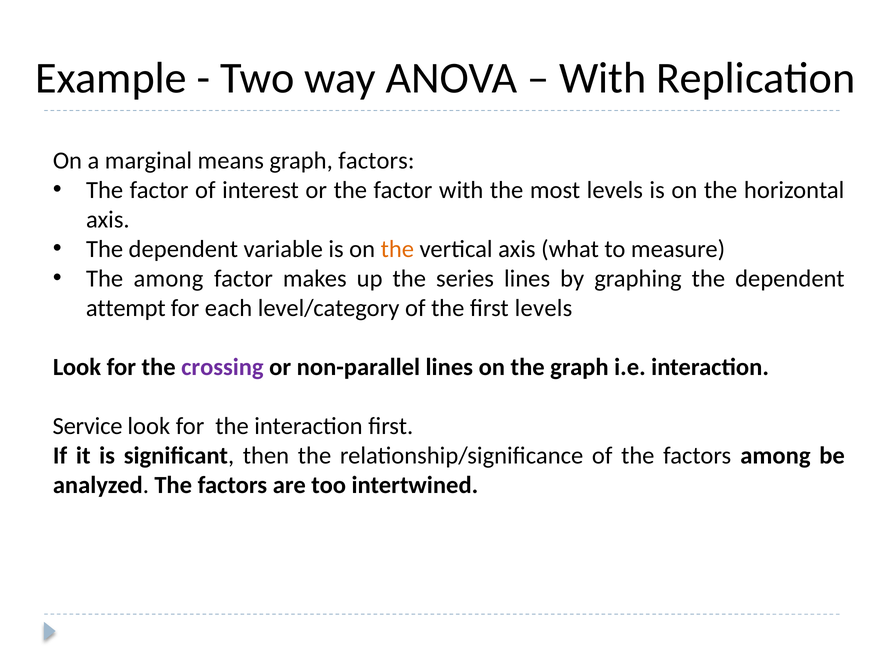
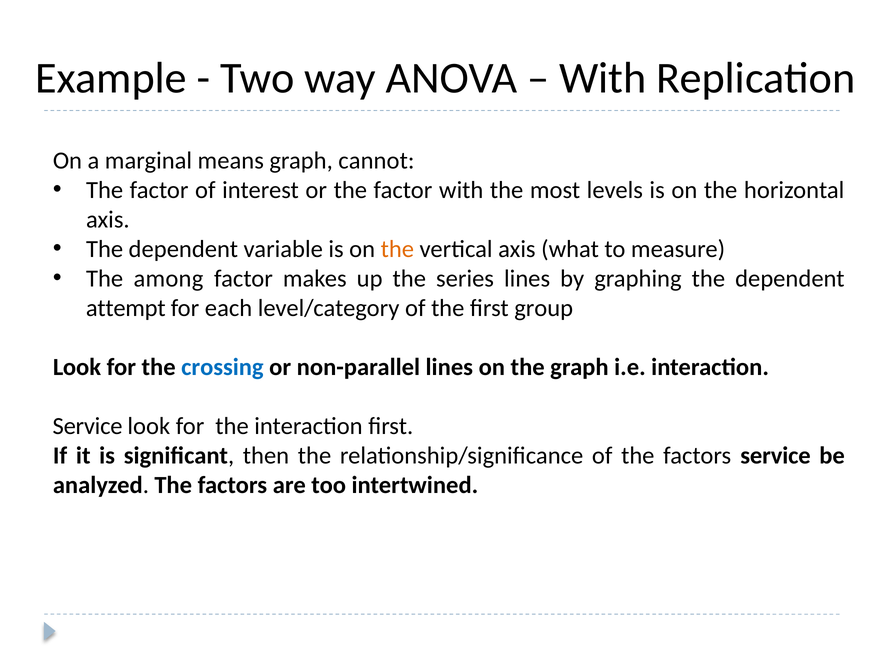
graph factors: factors -> cannot (376, 161)
first levels: levels -> group (544, 308)
crossing colour: purple -> blue (222, 367)
factors among: among -> service (775, 456)
